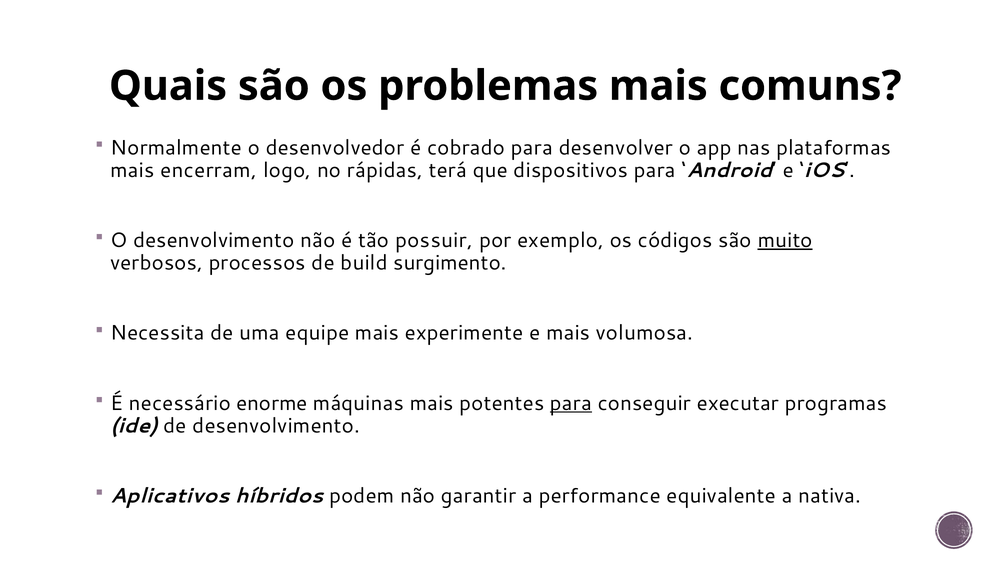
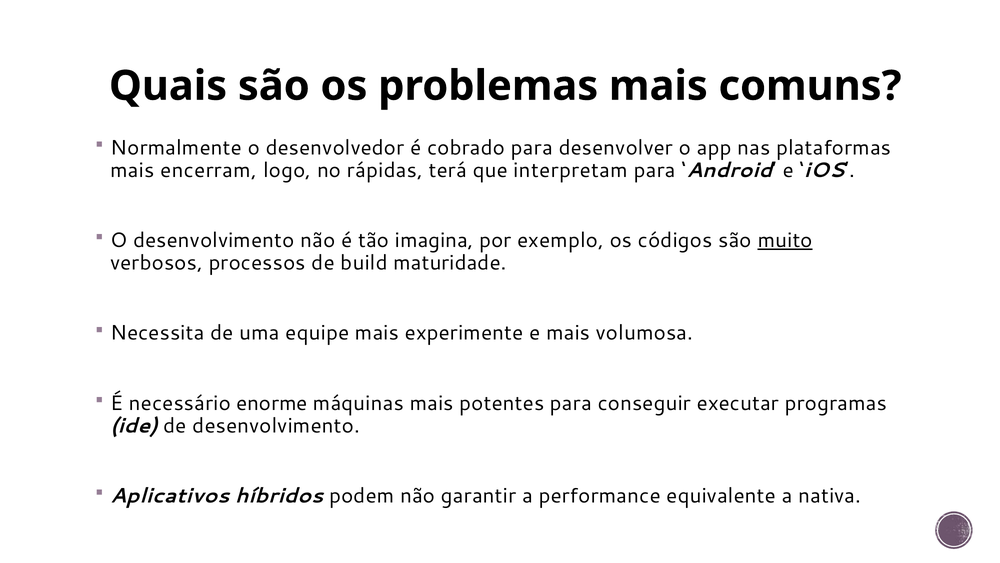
dispositivos: dispositivos -> interpretam (571, 170)
possuir: possuir -> imagina (434, 240)
surgimento: surgimento -> maturidade (450, 263)
para underline: present -> none (571, 403)
